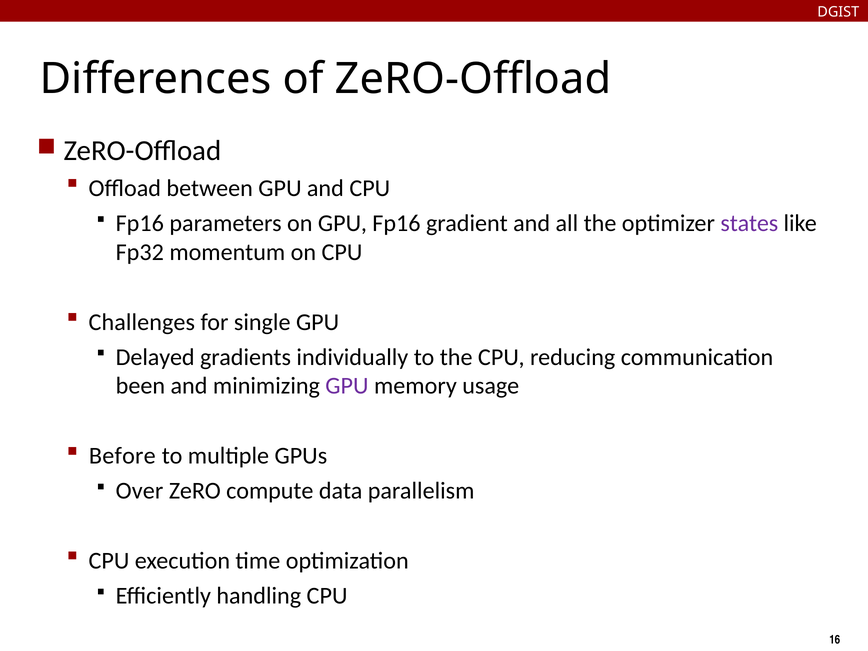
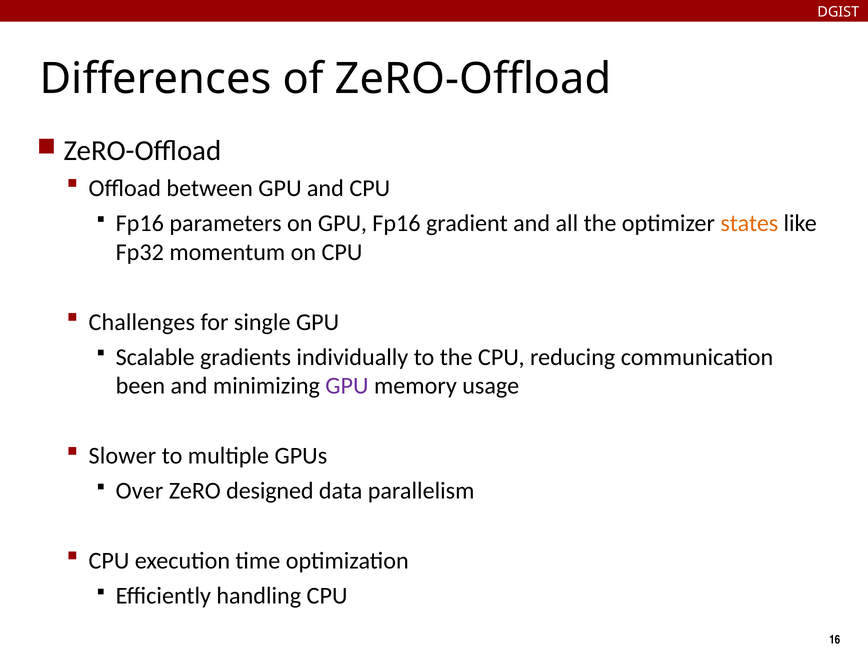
states colour: purple -> orange (749, 223)
Delayed: Delayed -> Scalable (155, 357)
Before: Before -> Slower (122, 456)
compute: compute -> designed (270, 491)
